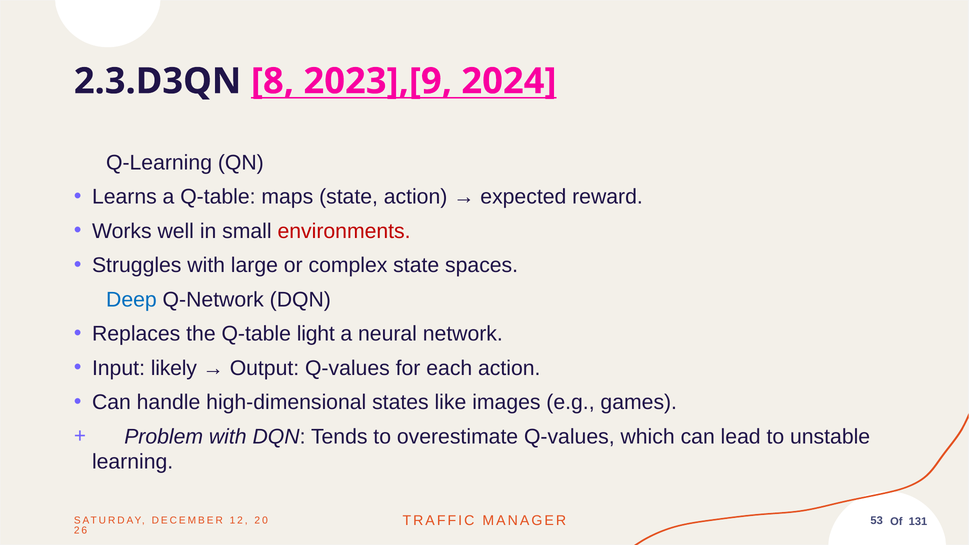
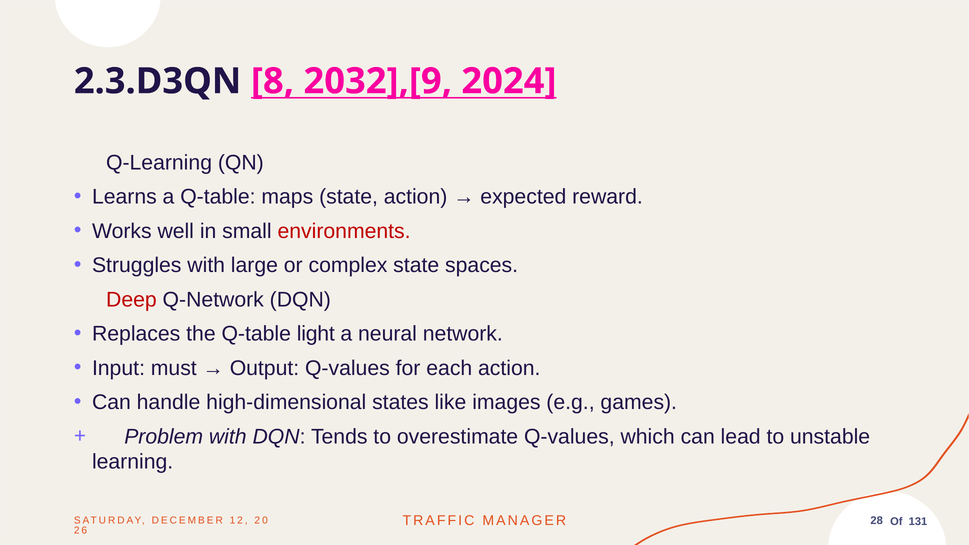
2023],[9: 2023],[9 -> 2032],[9 (378, 81)
Deep colour: blue -> red (131, 300)
likely: likely -> must (174, 368)
53: 53 -> 28 (877, 520)
